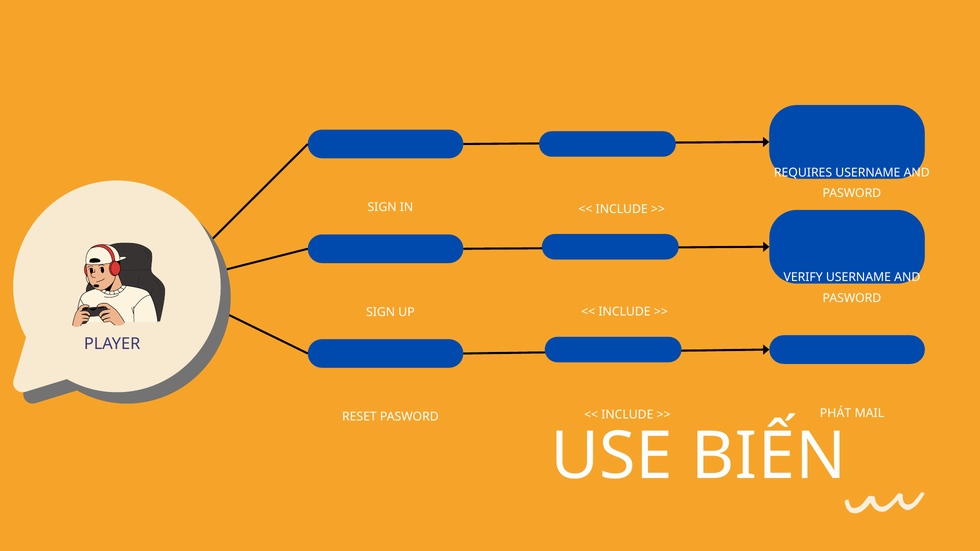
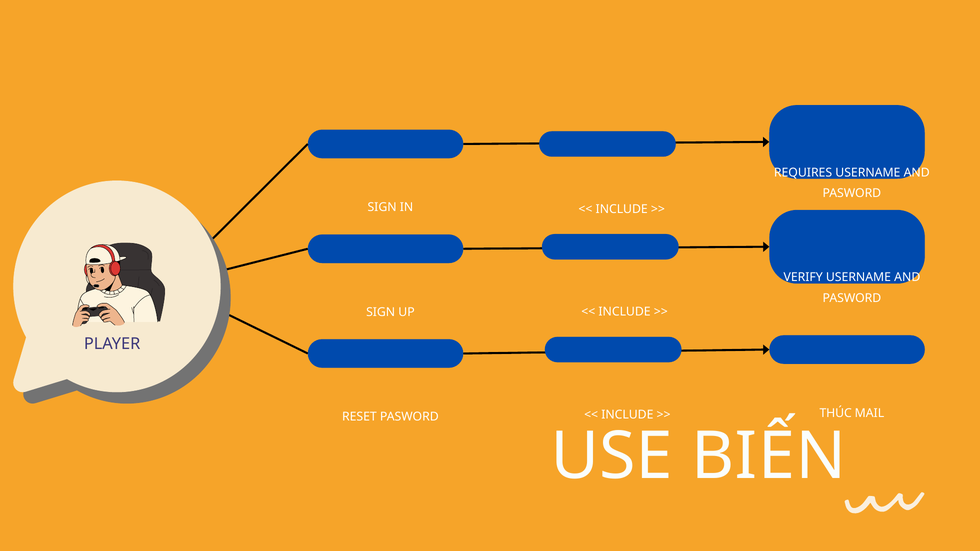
PHÁT: PHÁT -> THÚC (836, 413)
